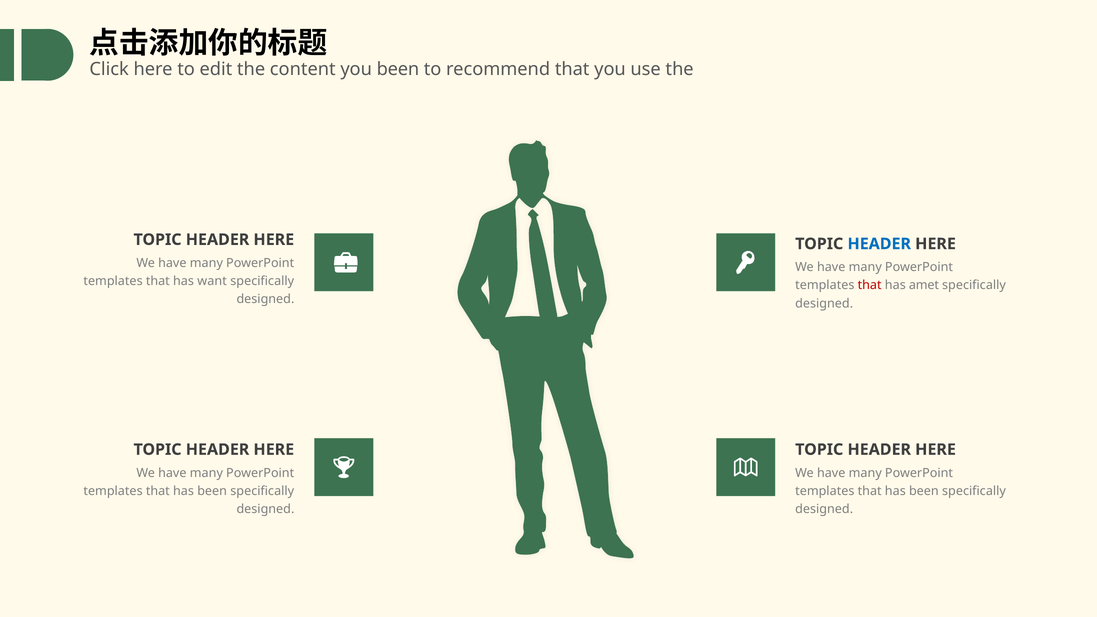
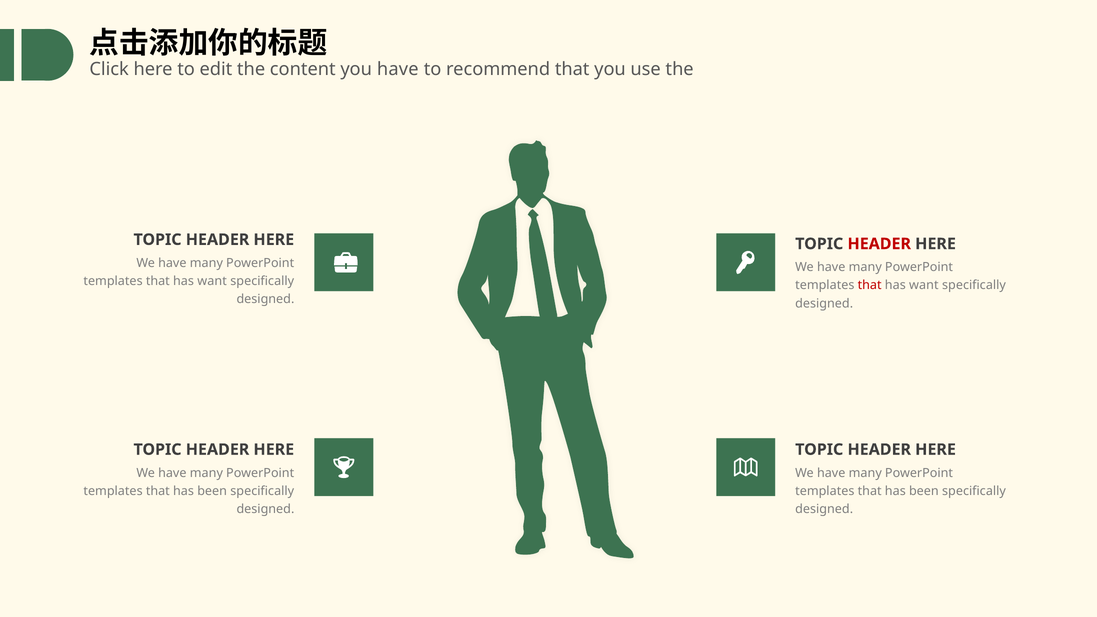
you been: been -> have (398, 69)
HEADER colour: blue -> red (879, 244)
amet: amet -> want (924, 285)
